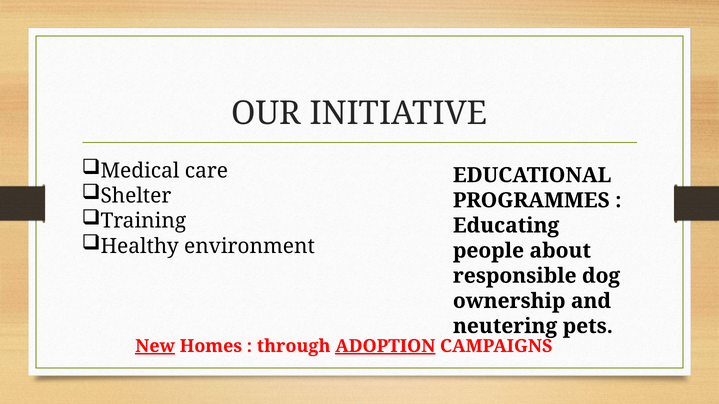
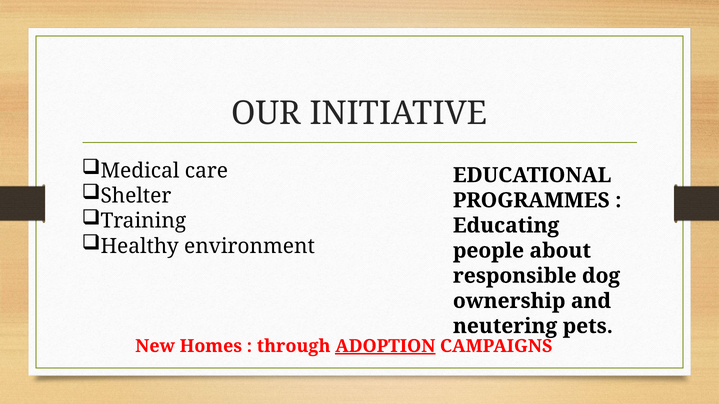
New underline: present -> none (155, 346)
